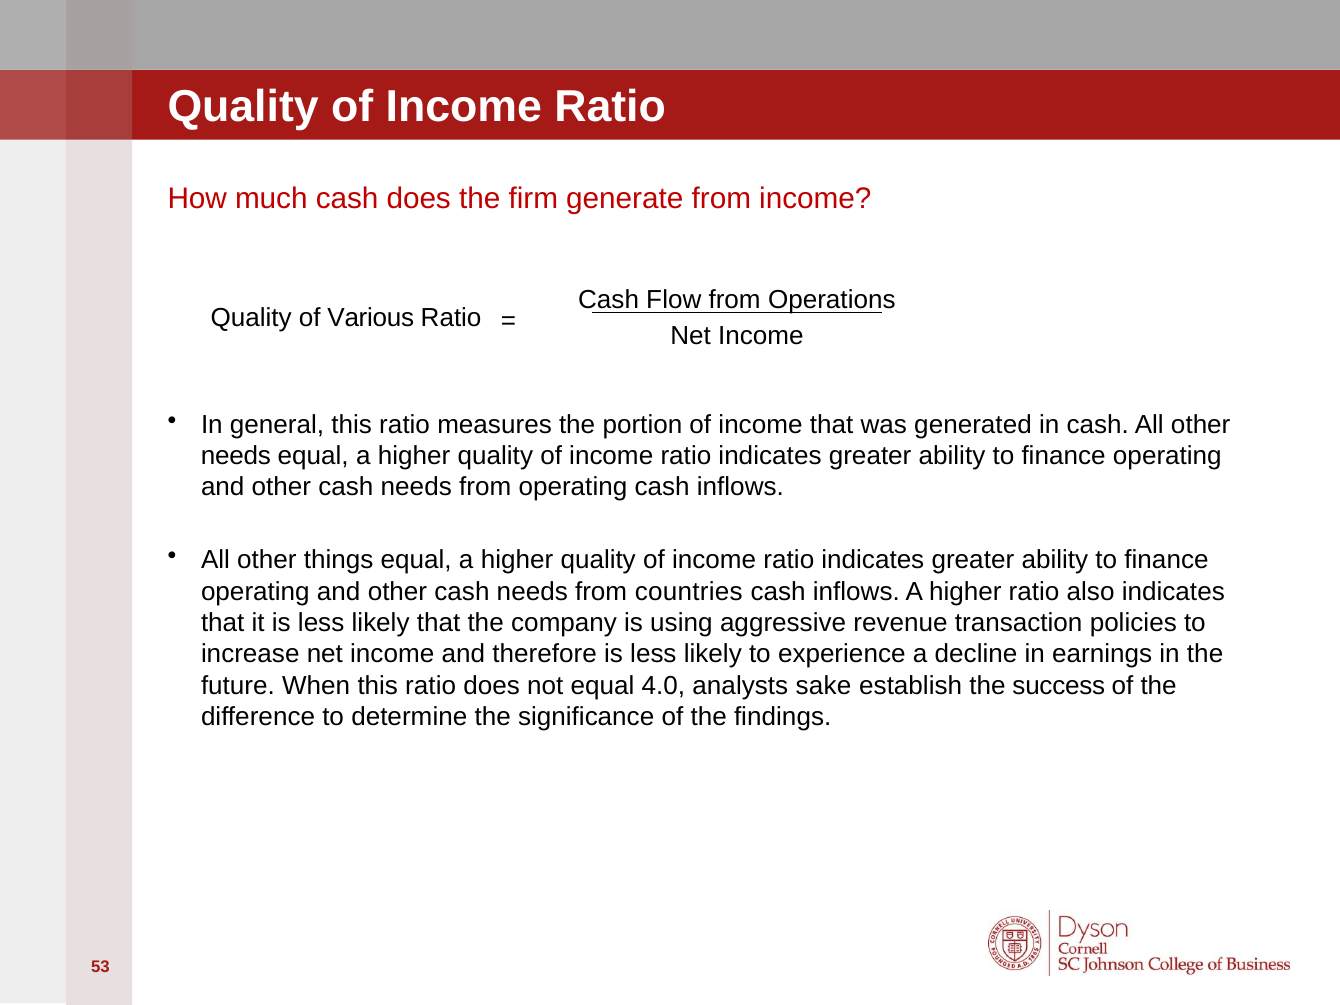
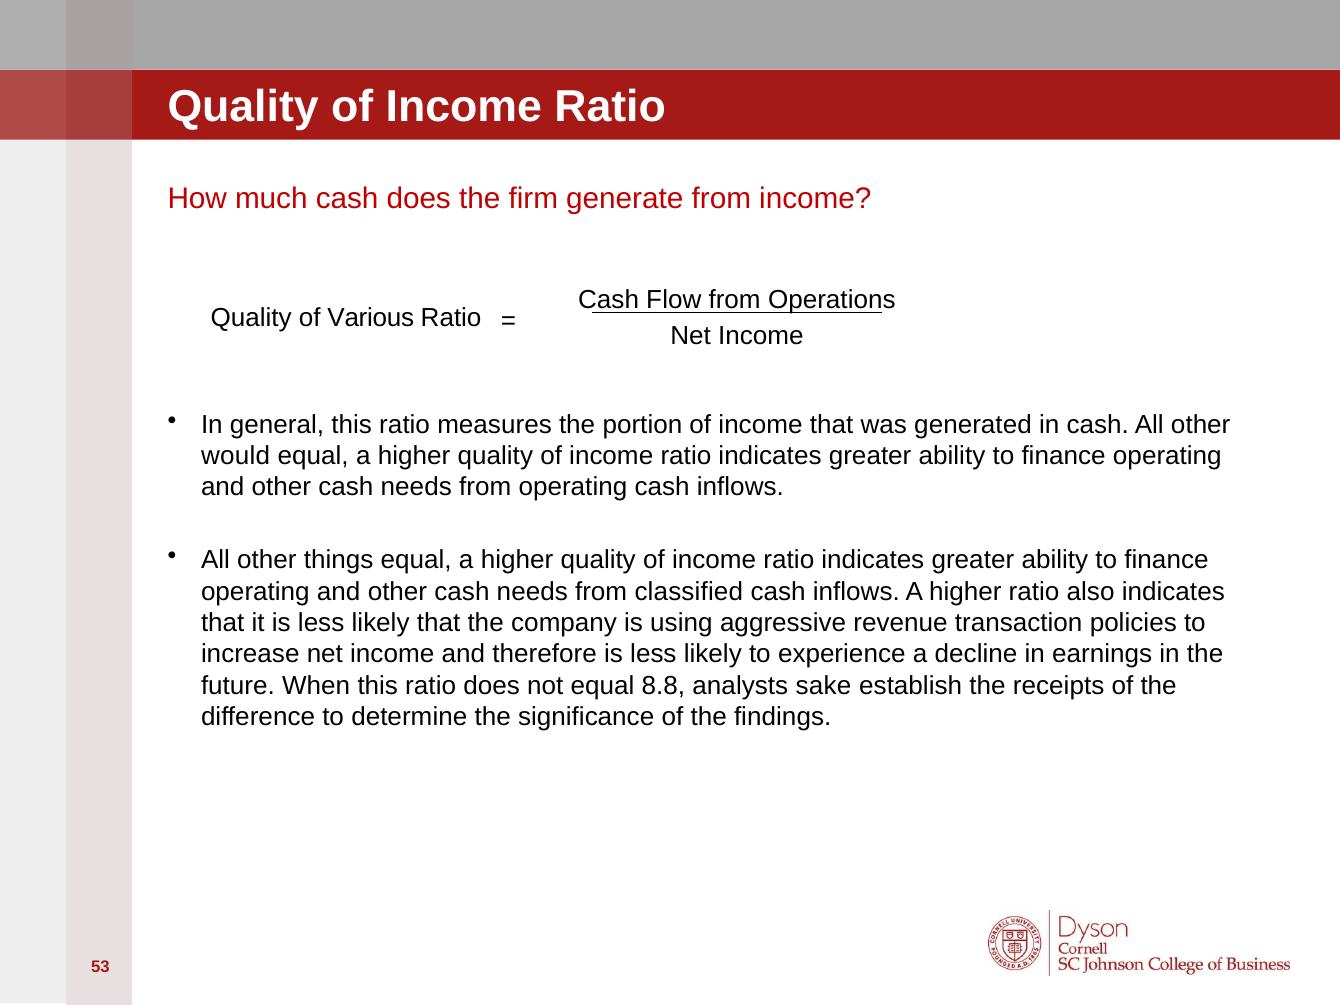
needs: needs -> would (236, 456)
countries: countries -> classified (689, 592)
4.0: 4.0 -> 8.8 (663, 686)
success: success -> receipts (1059, 686)
